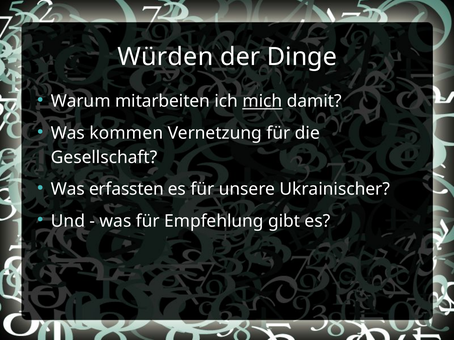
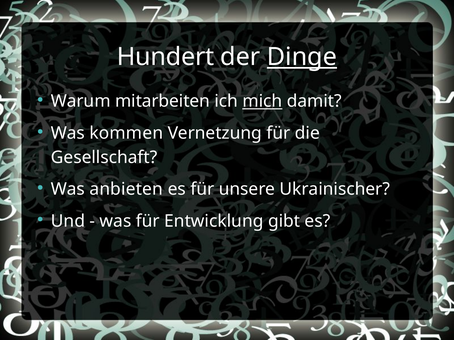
Würden: Würden -> Hundert (166, 57)
Dinge underline: none -> present (302, 57)
erfassten: erfassten -> anbieten (126, 190)
Empfehlung: Empfehlung -> Entwicklung (214, 221)
